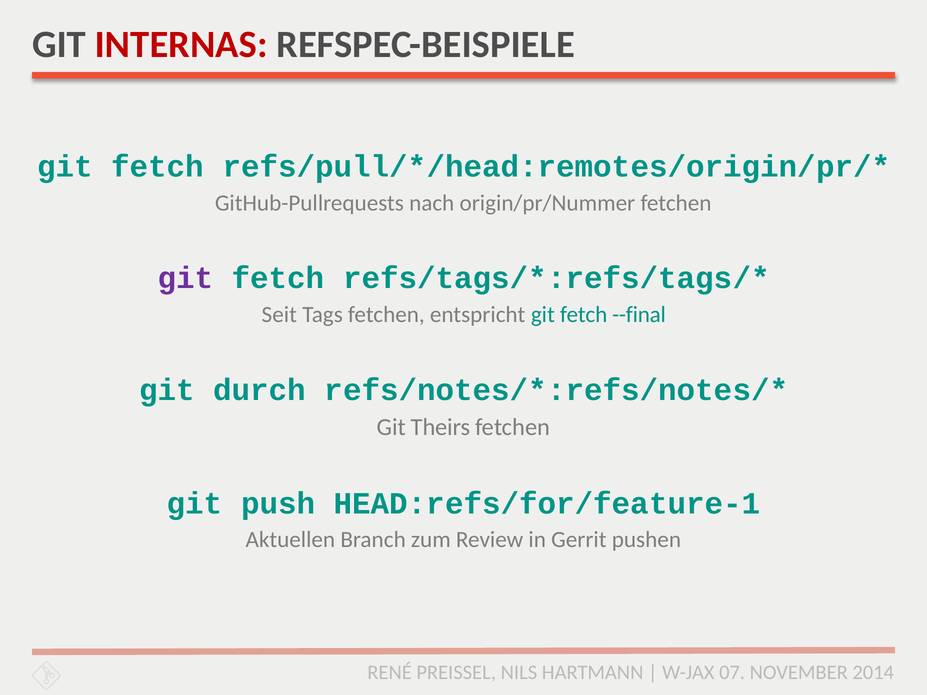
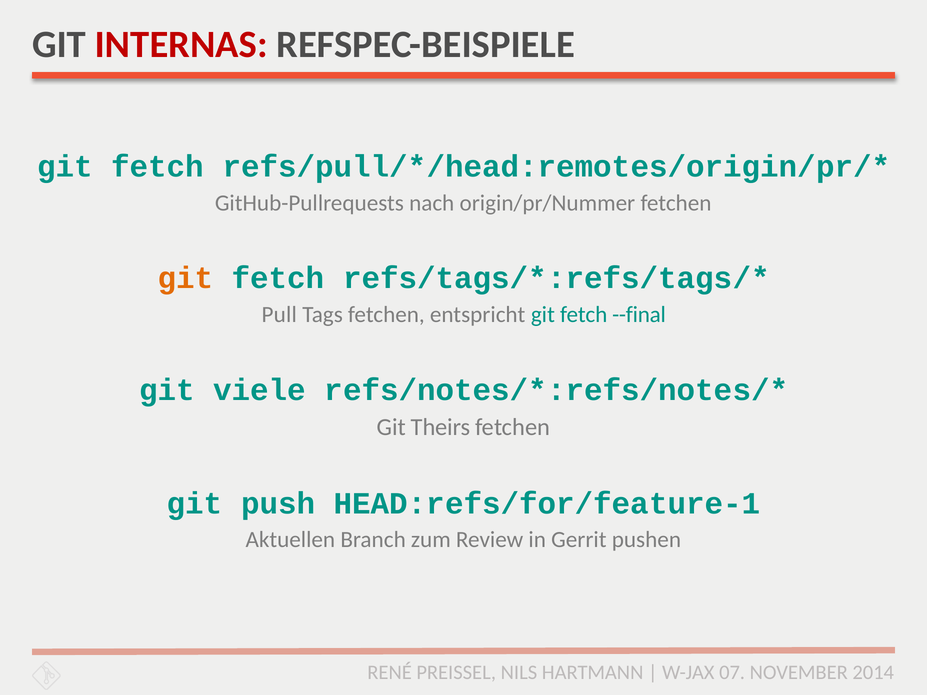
git colour: purple -> orange (185, 278)
Seit: Seit -> Pull (279, 315)
durch: durch -> viele (260, 390)
